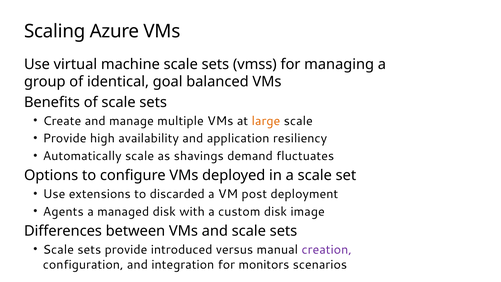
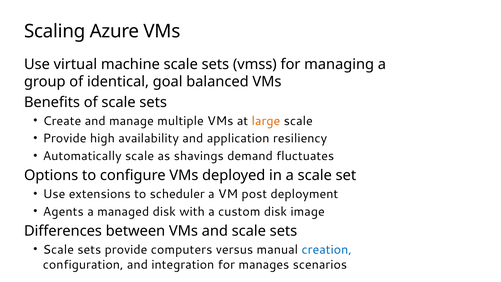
discarded: discarded -> scheduler (177, 194)
introduced: introduced -> computers (182, 249)
creation colour: purple -> blue (327, 249)
monitors: monitors -> manages (264, 264)
